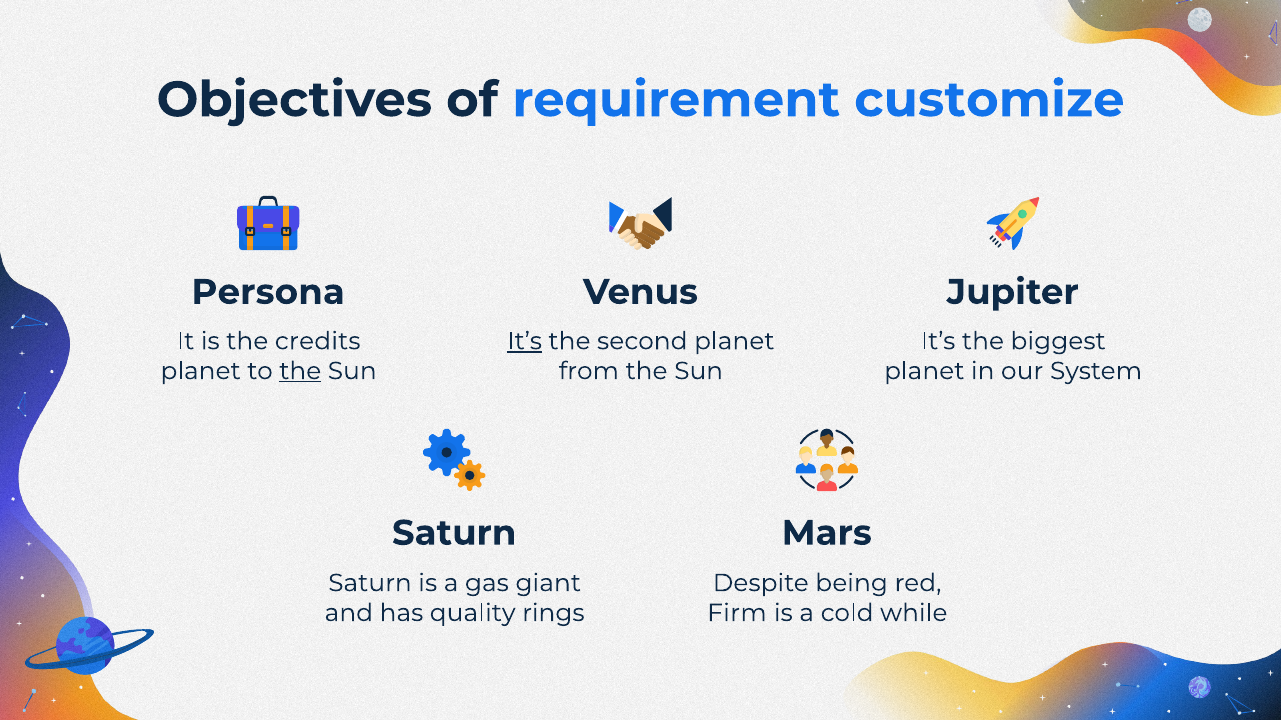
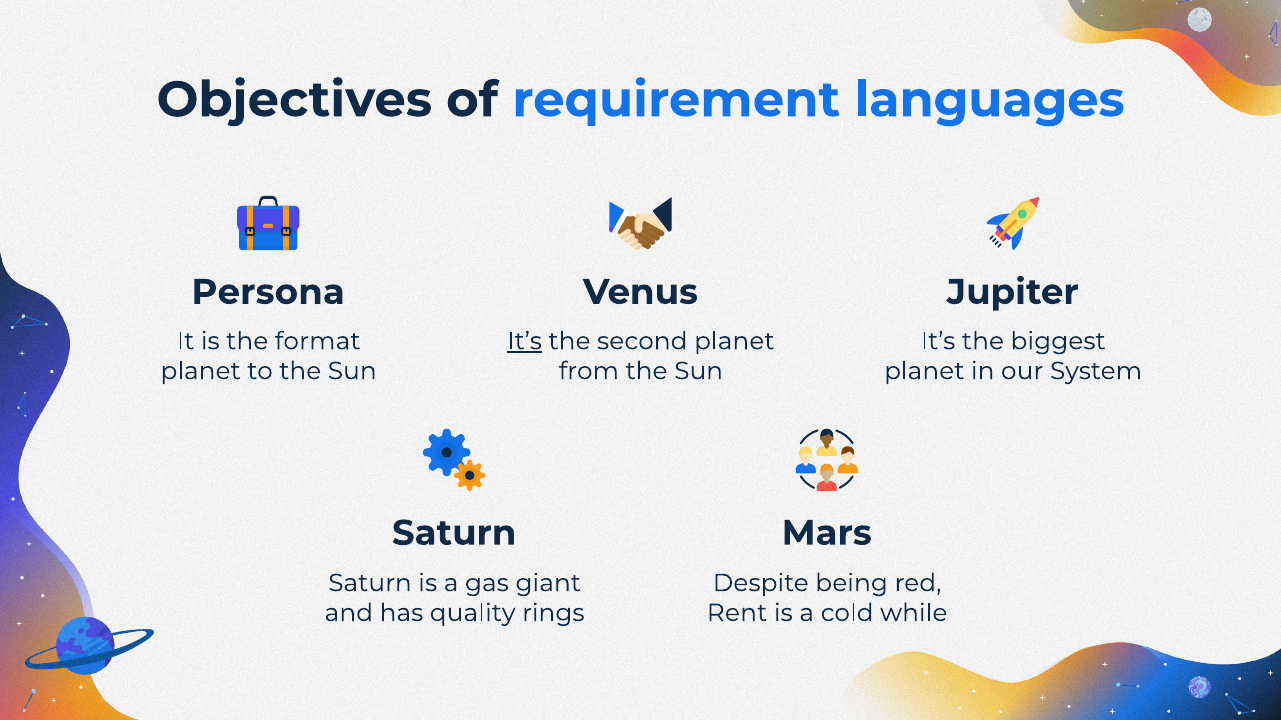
customize: customize -> languages (990, 100)
credits: credits -> format (318, 341)
the underline: present -> none (300, 371)
Firm: Firm -> Rent (737, 613)
